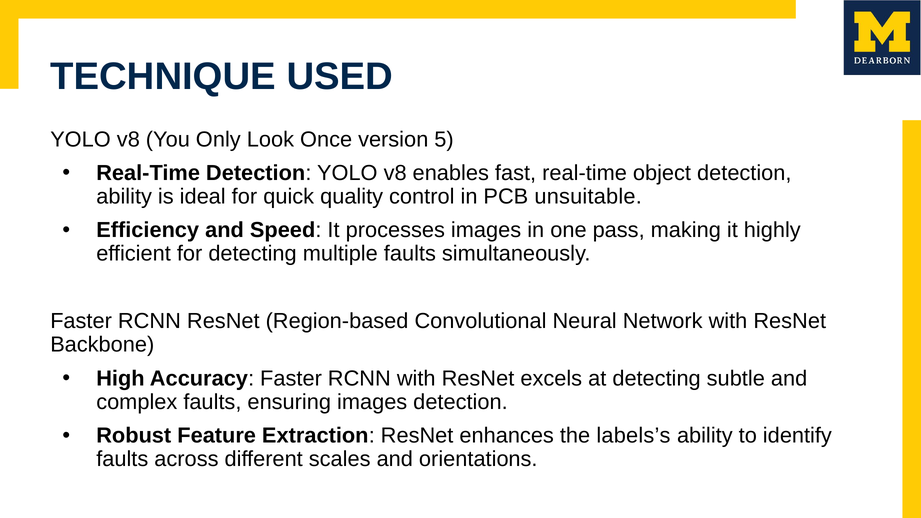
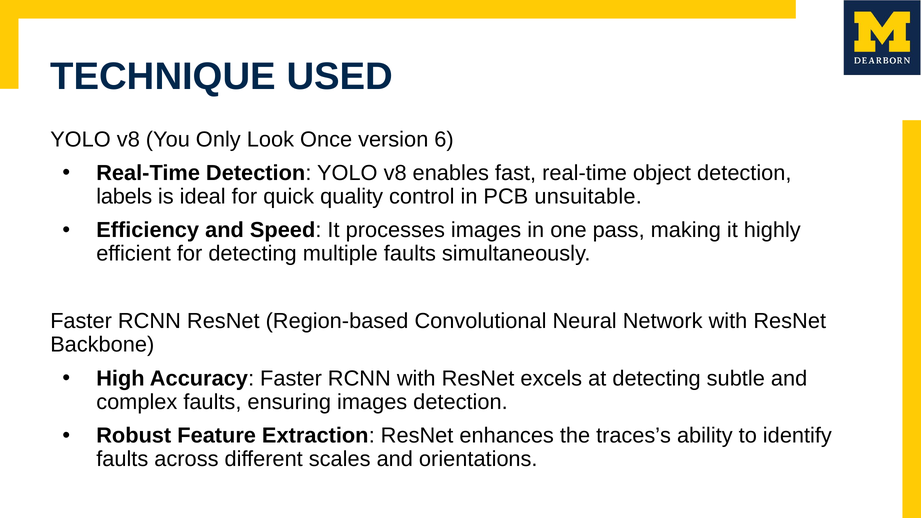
5: 5 -> 6 (444, 139)
ability: ability -> labels (124, 197)
labels’s: labels’s -> traces’s (634, 436)
